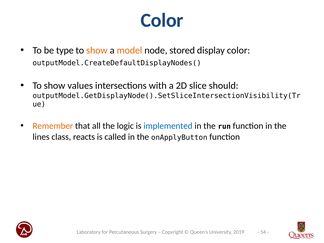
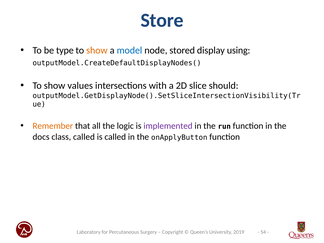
Color: Color -> Store (162, 20)
model colour: orange -> blue (129, 50)
display color: color -> using (239, 50)
implemented colour: blue -> purple (168, 126)
lines: lines -> docs (41, 137)
class reacts: reacts -> called (84, 137)
